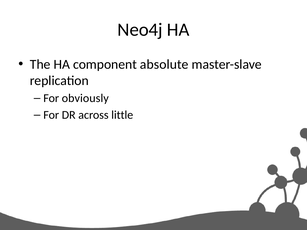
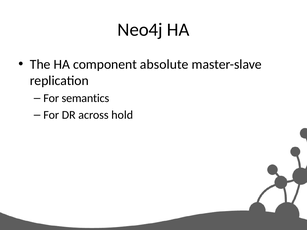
obviously: obviously -> semantics (85, 98)
little: little -> hold (122, 115)
